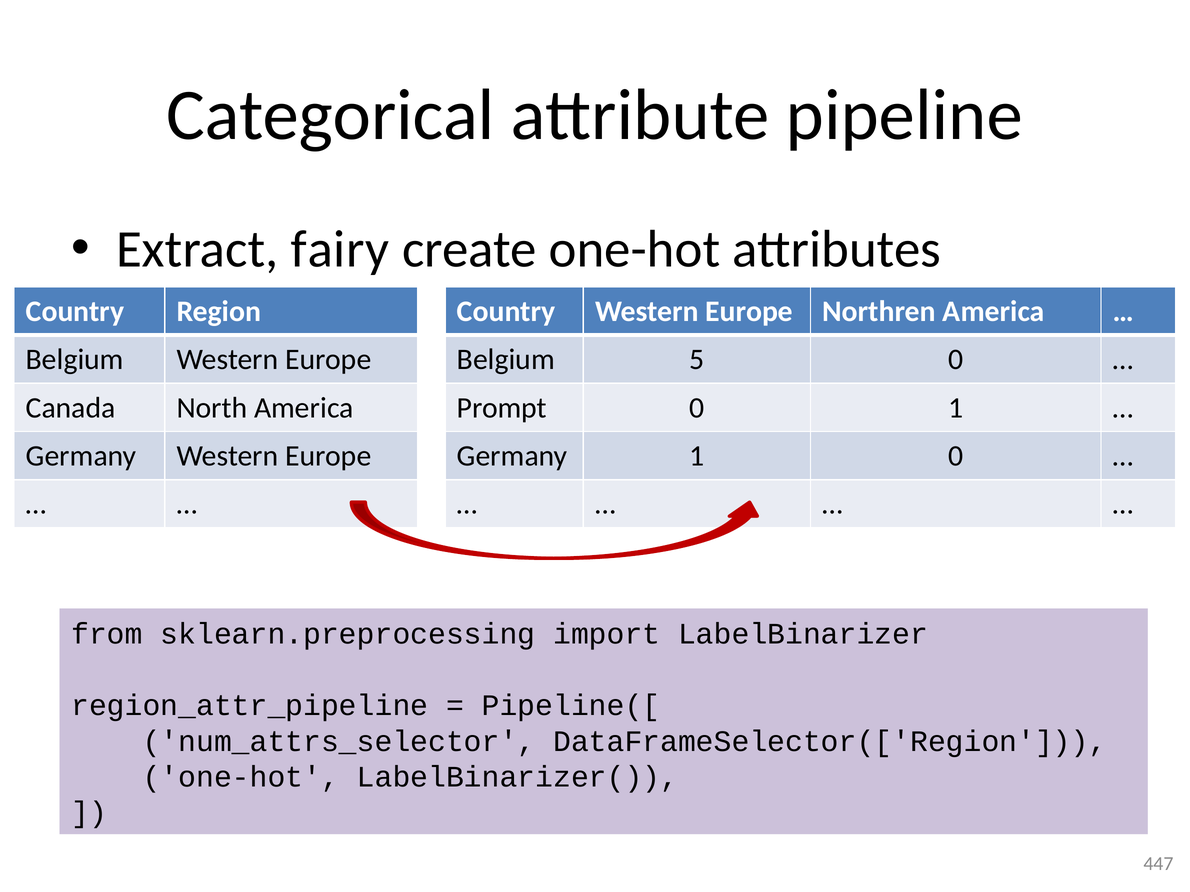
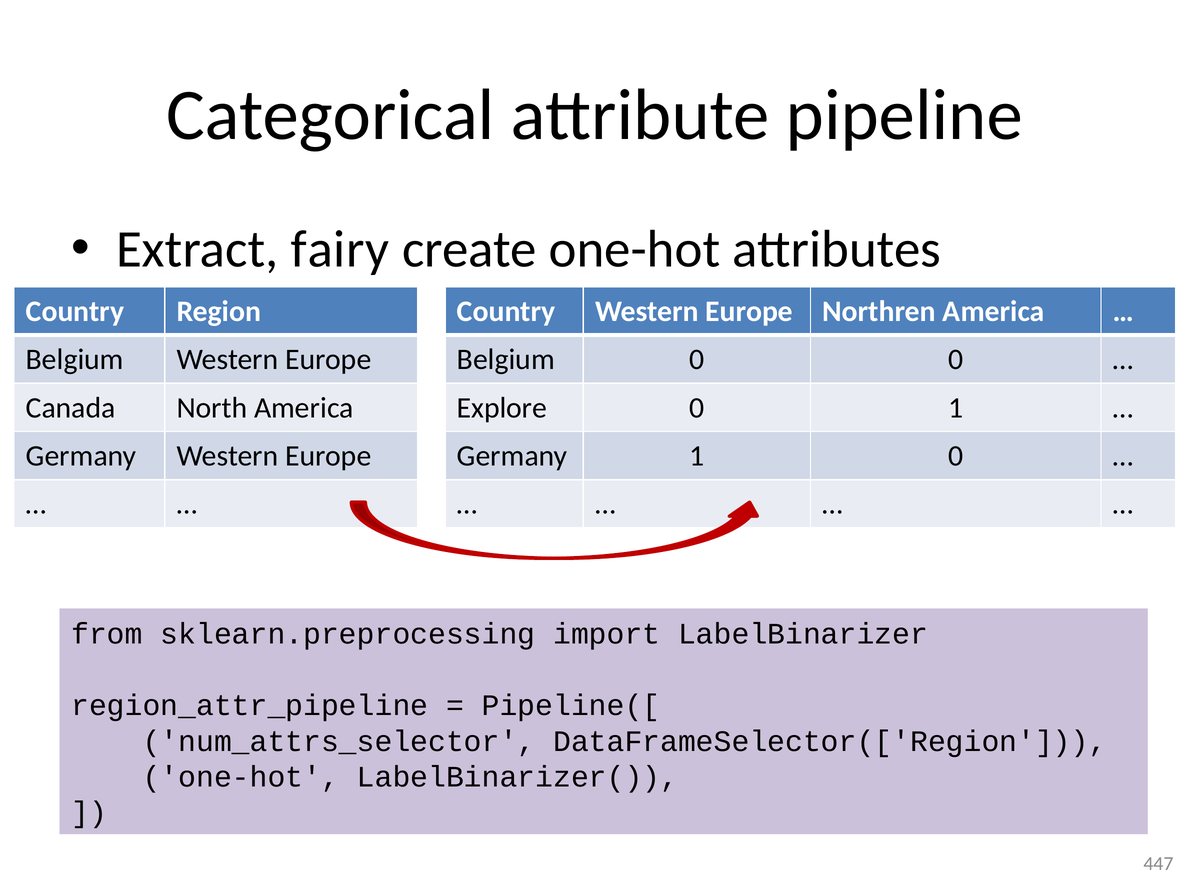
Belgium 5: 5 -> 0 (697, 360)
Prompt: Prompt -> Explore (502, 408)
